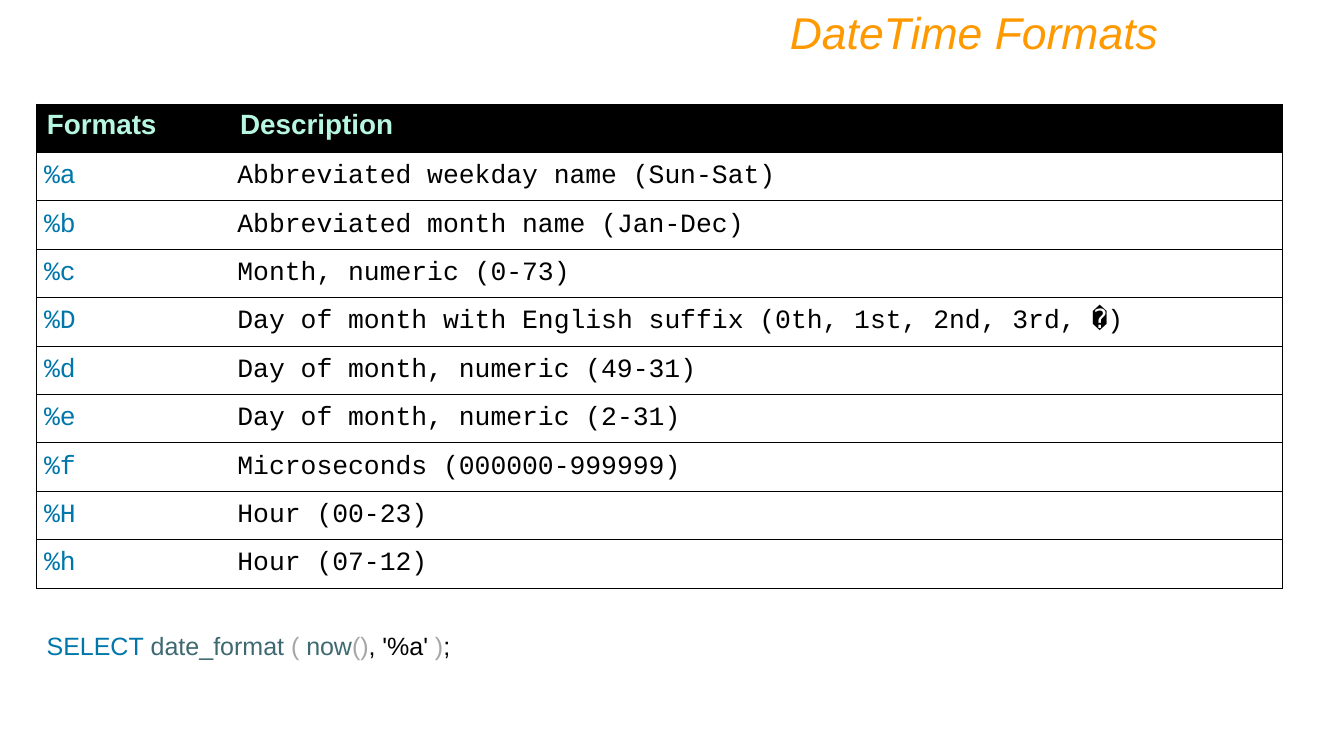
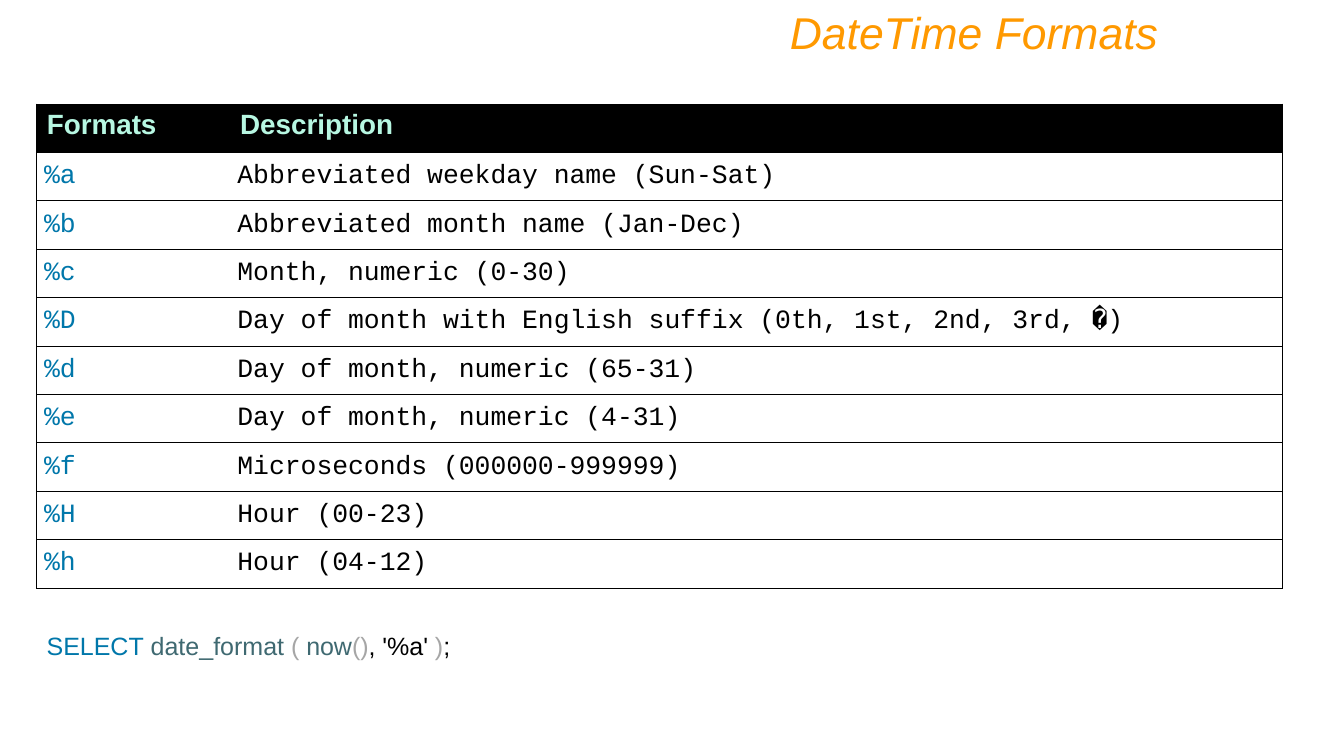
0-73: 0-73 -> 0-30 (522, 272)
49-31: 49-31 -> 65-31 (641, 369)
2-31: 2-31 -> 4-31 (633, 417)
07-12: 07-12 -> 04-12 (372, 562)
